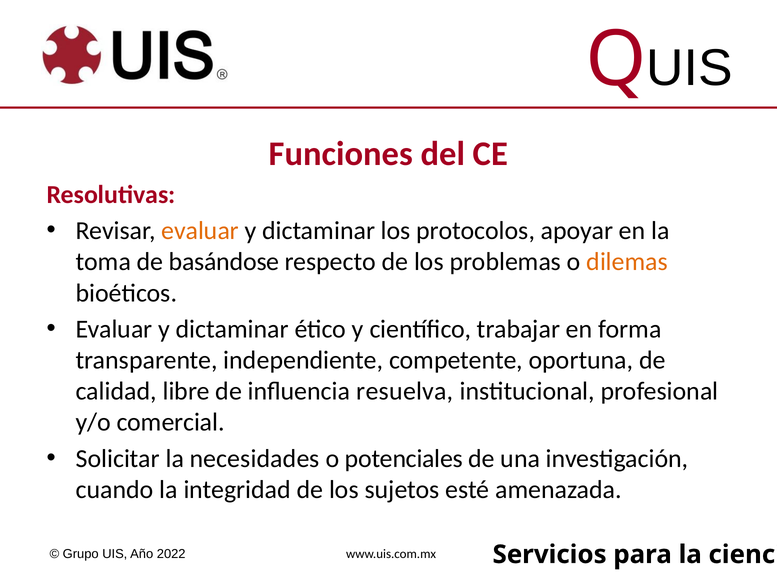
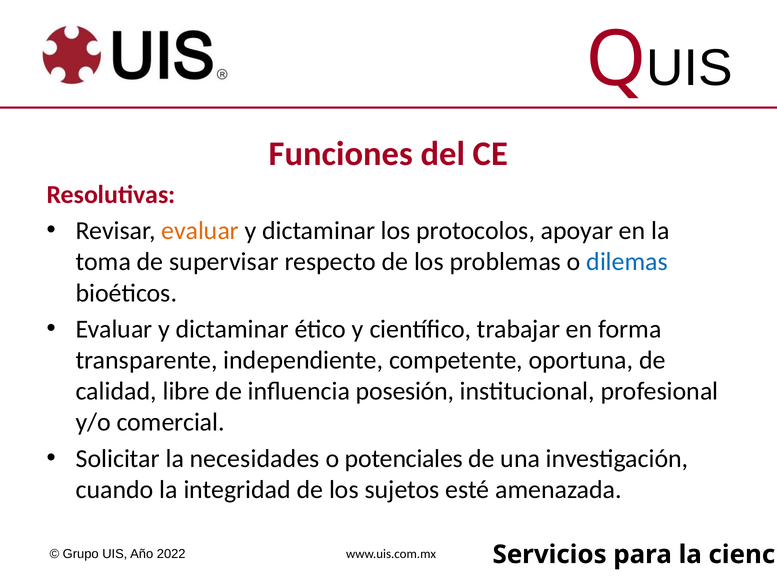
basándose: basándose -> supervisar (224, 262)
dilemas colour: orange -> blue (627, 262)
resuelva: resuelva -> posesión (405, 392)
